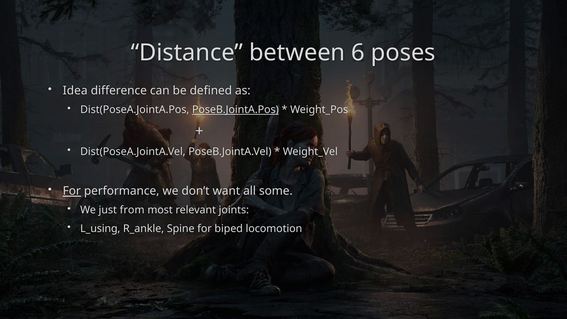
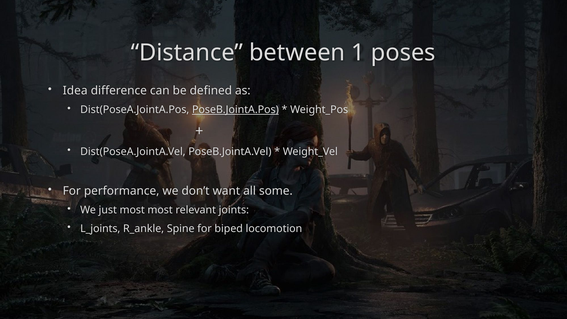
6: 6 -> 1 (358, 53)
For underline: present -> none (72, 191)
just from: from -> most (132, 210)
L_using: L_using -> L_joints (100, 229)
